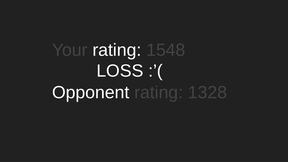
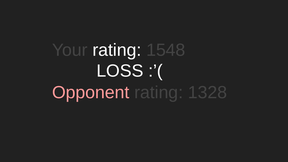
Opponent colour: white -> pink (91, 92)
